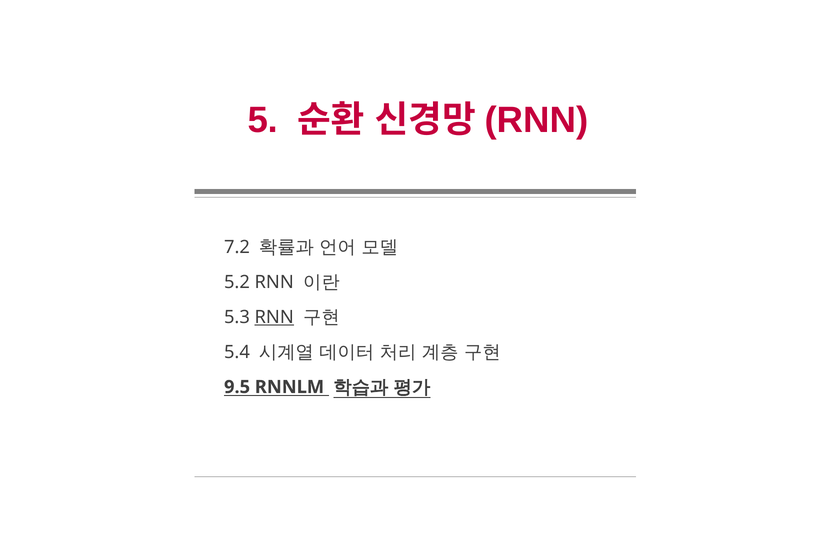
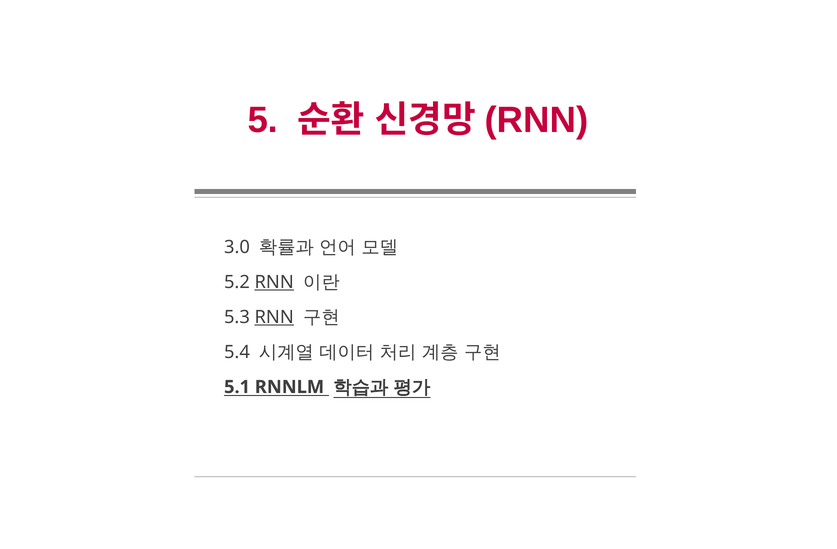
7.2: 7.2 -> 3.0 (237, 247)
RNN underline: none -> present (274, 282)
9.5: 9.5 -> 5.1 (237, 388)
